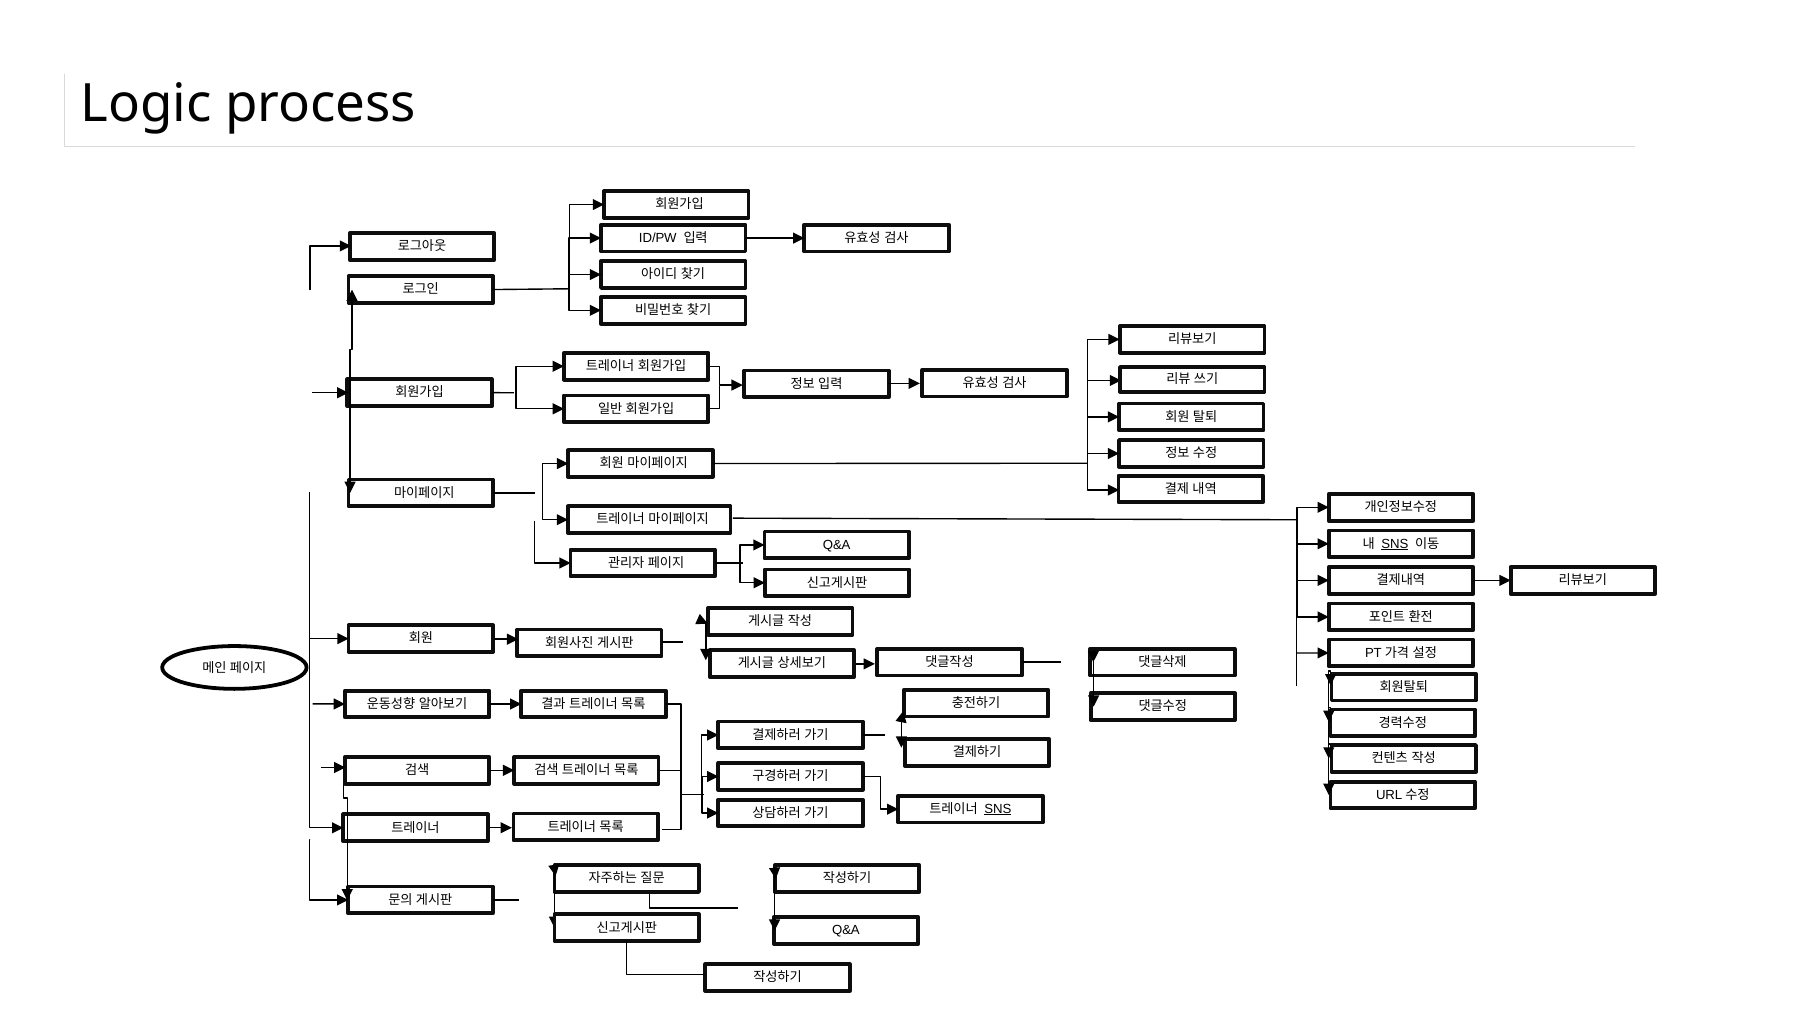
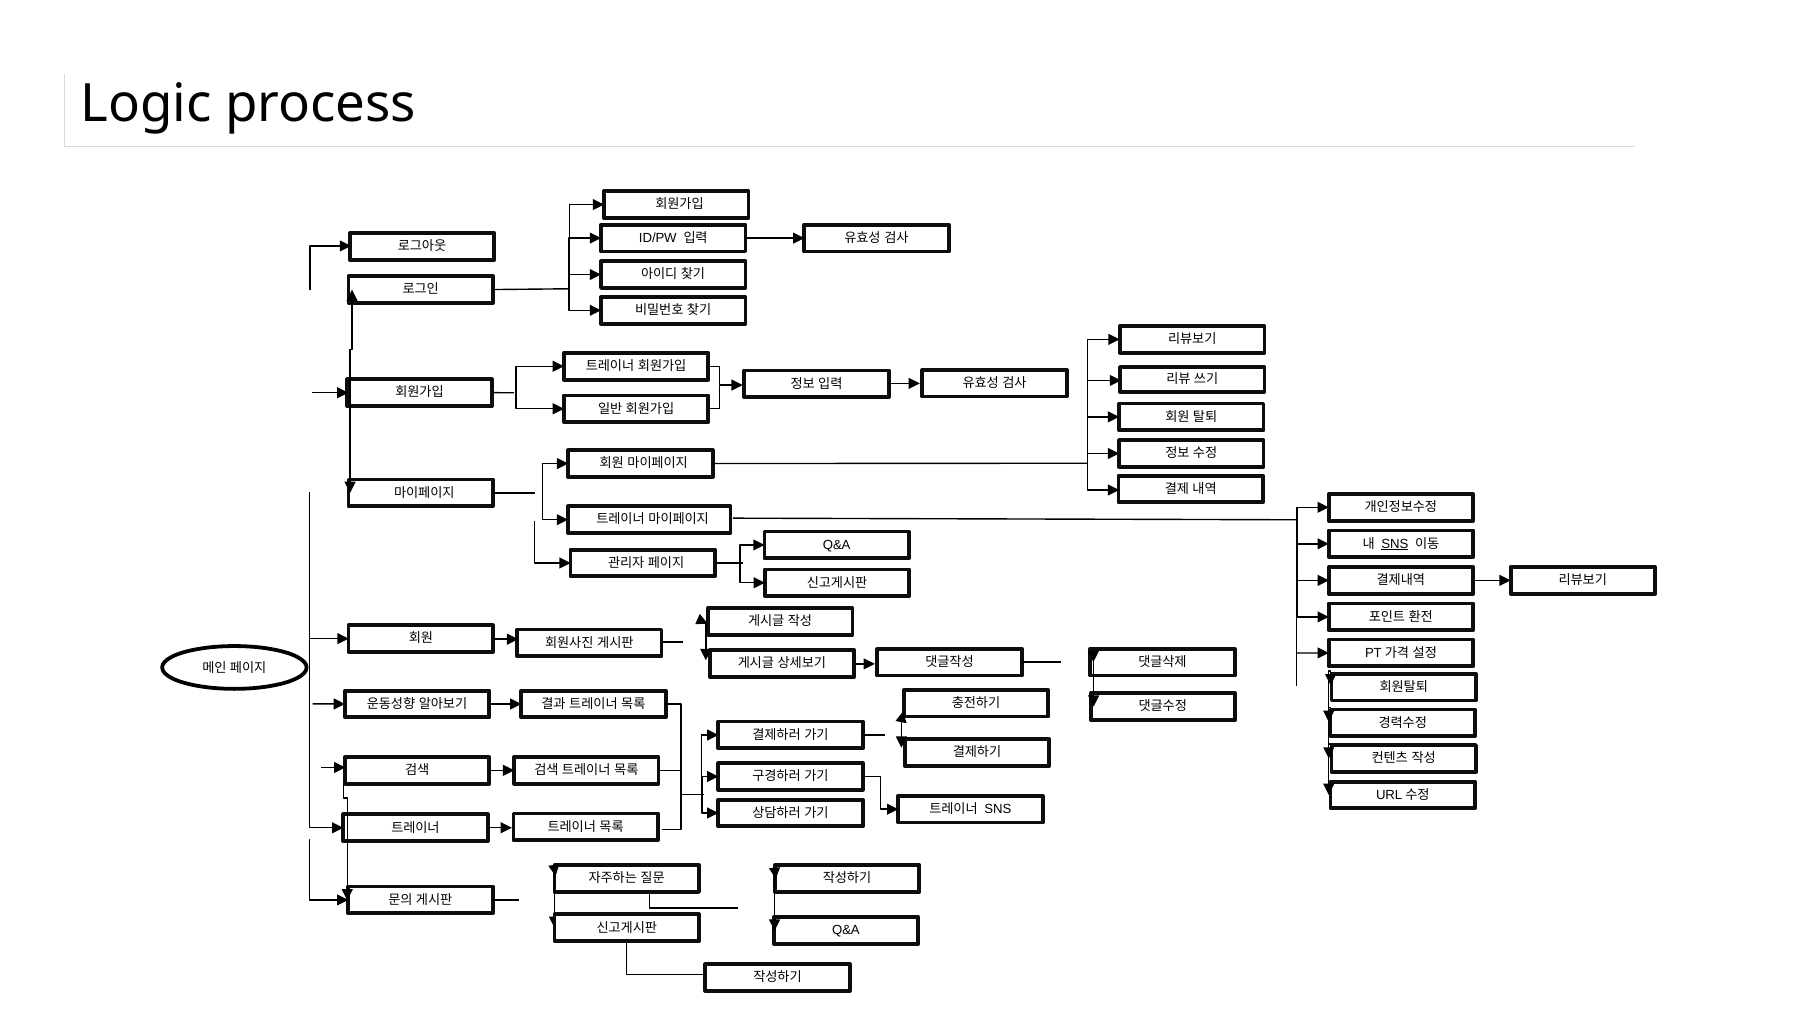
SNS underline: present -> none (998, 809)
